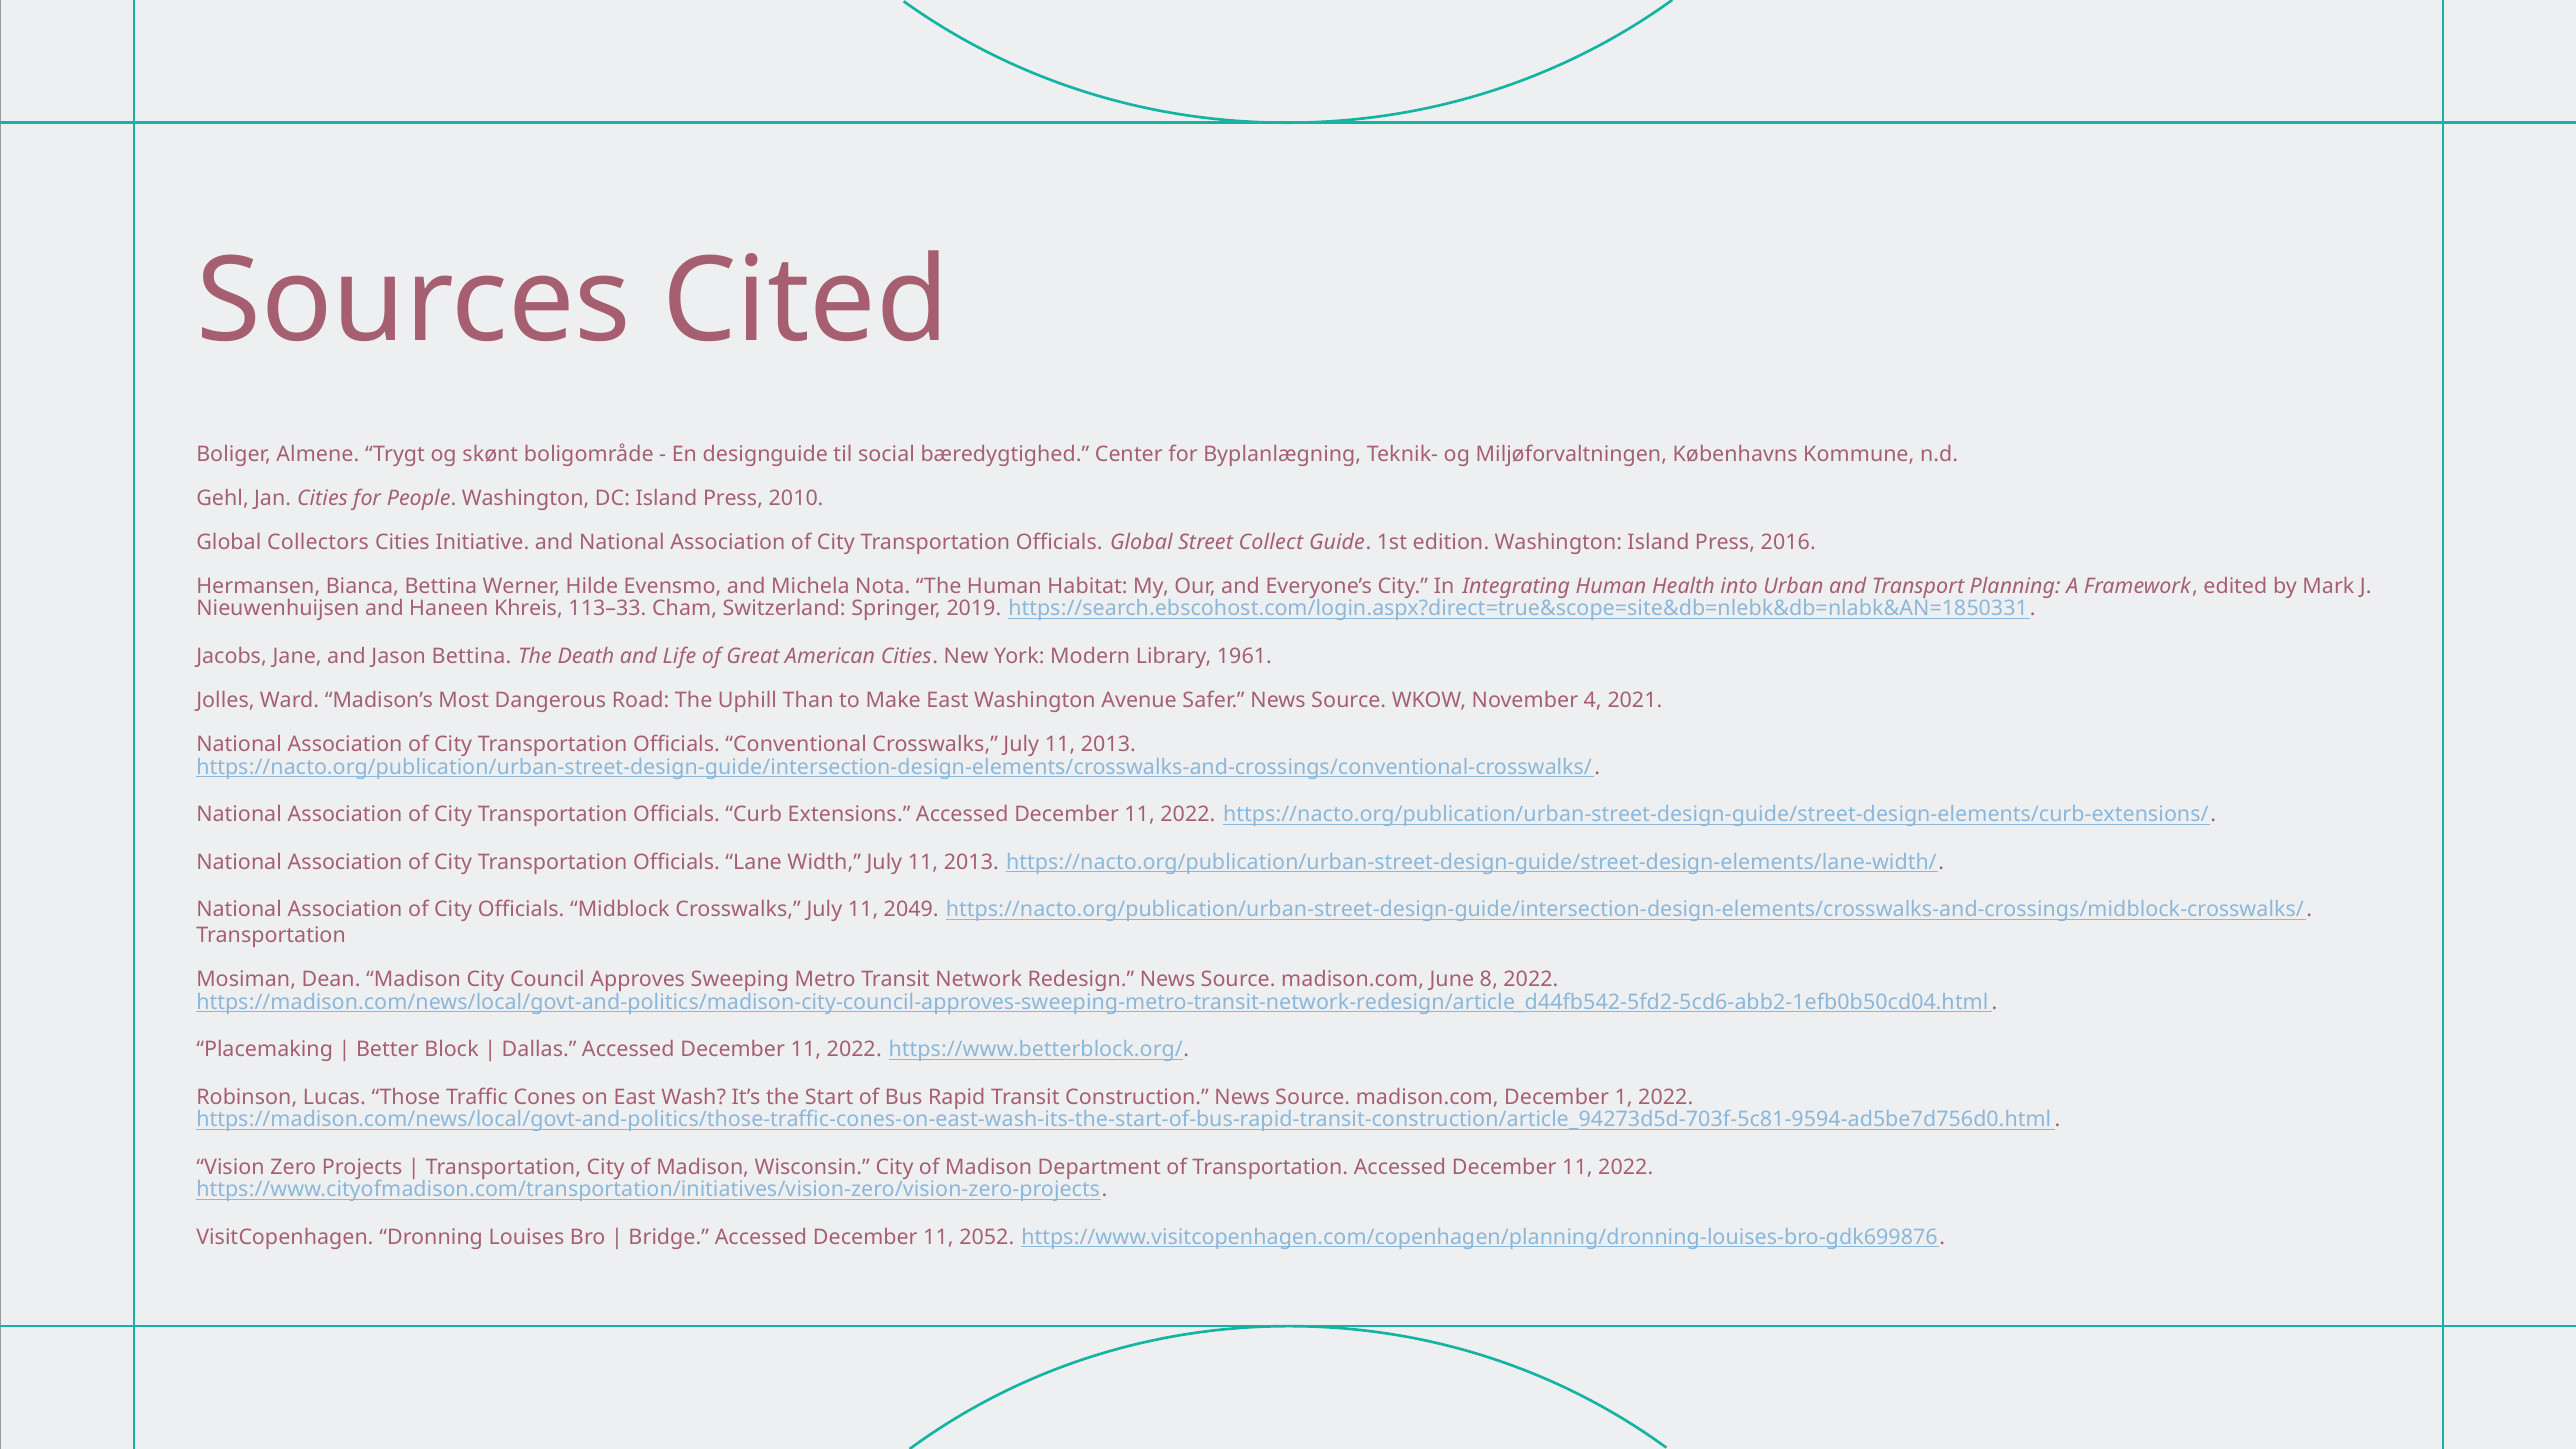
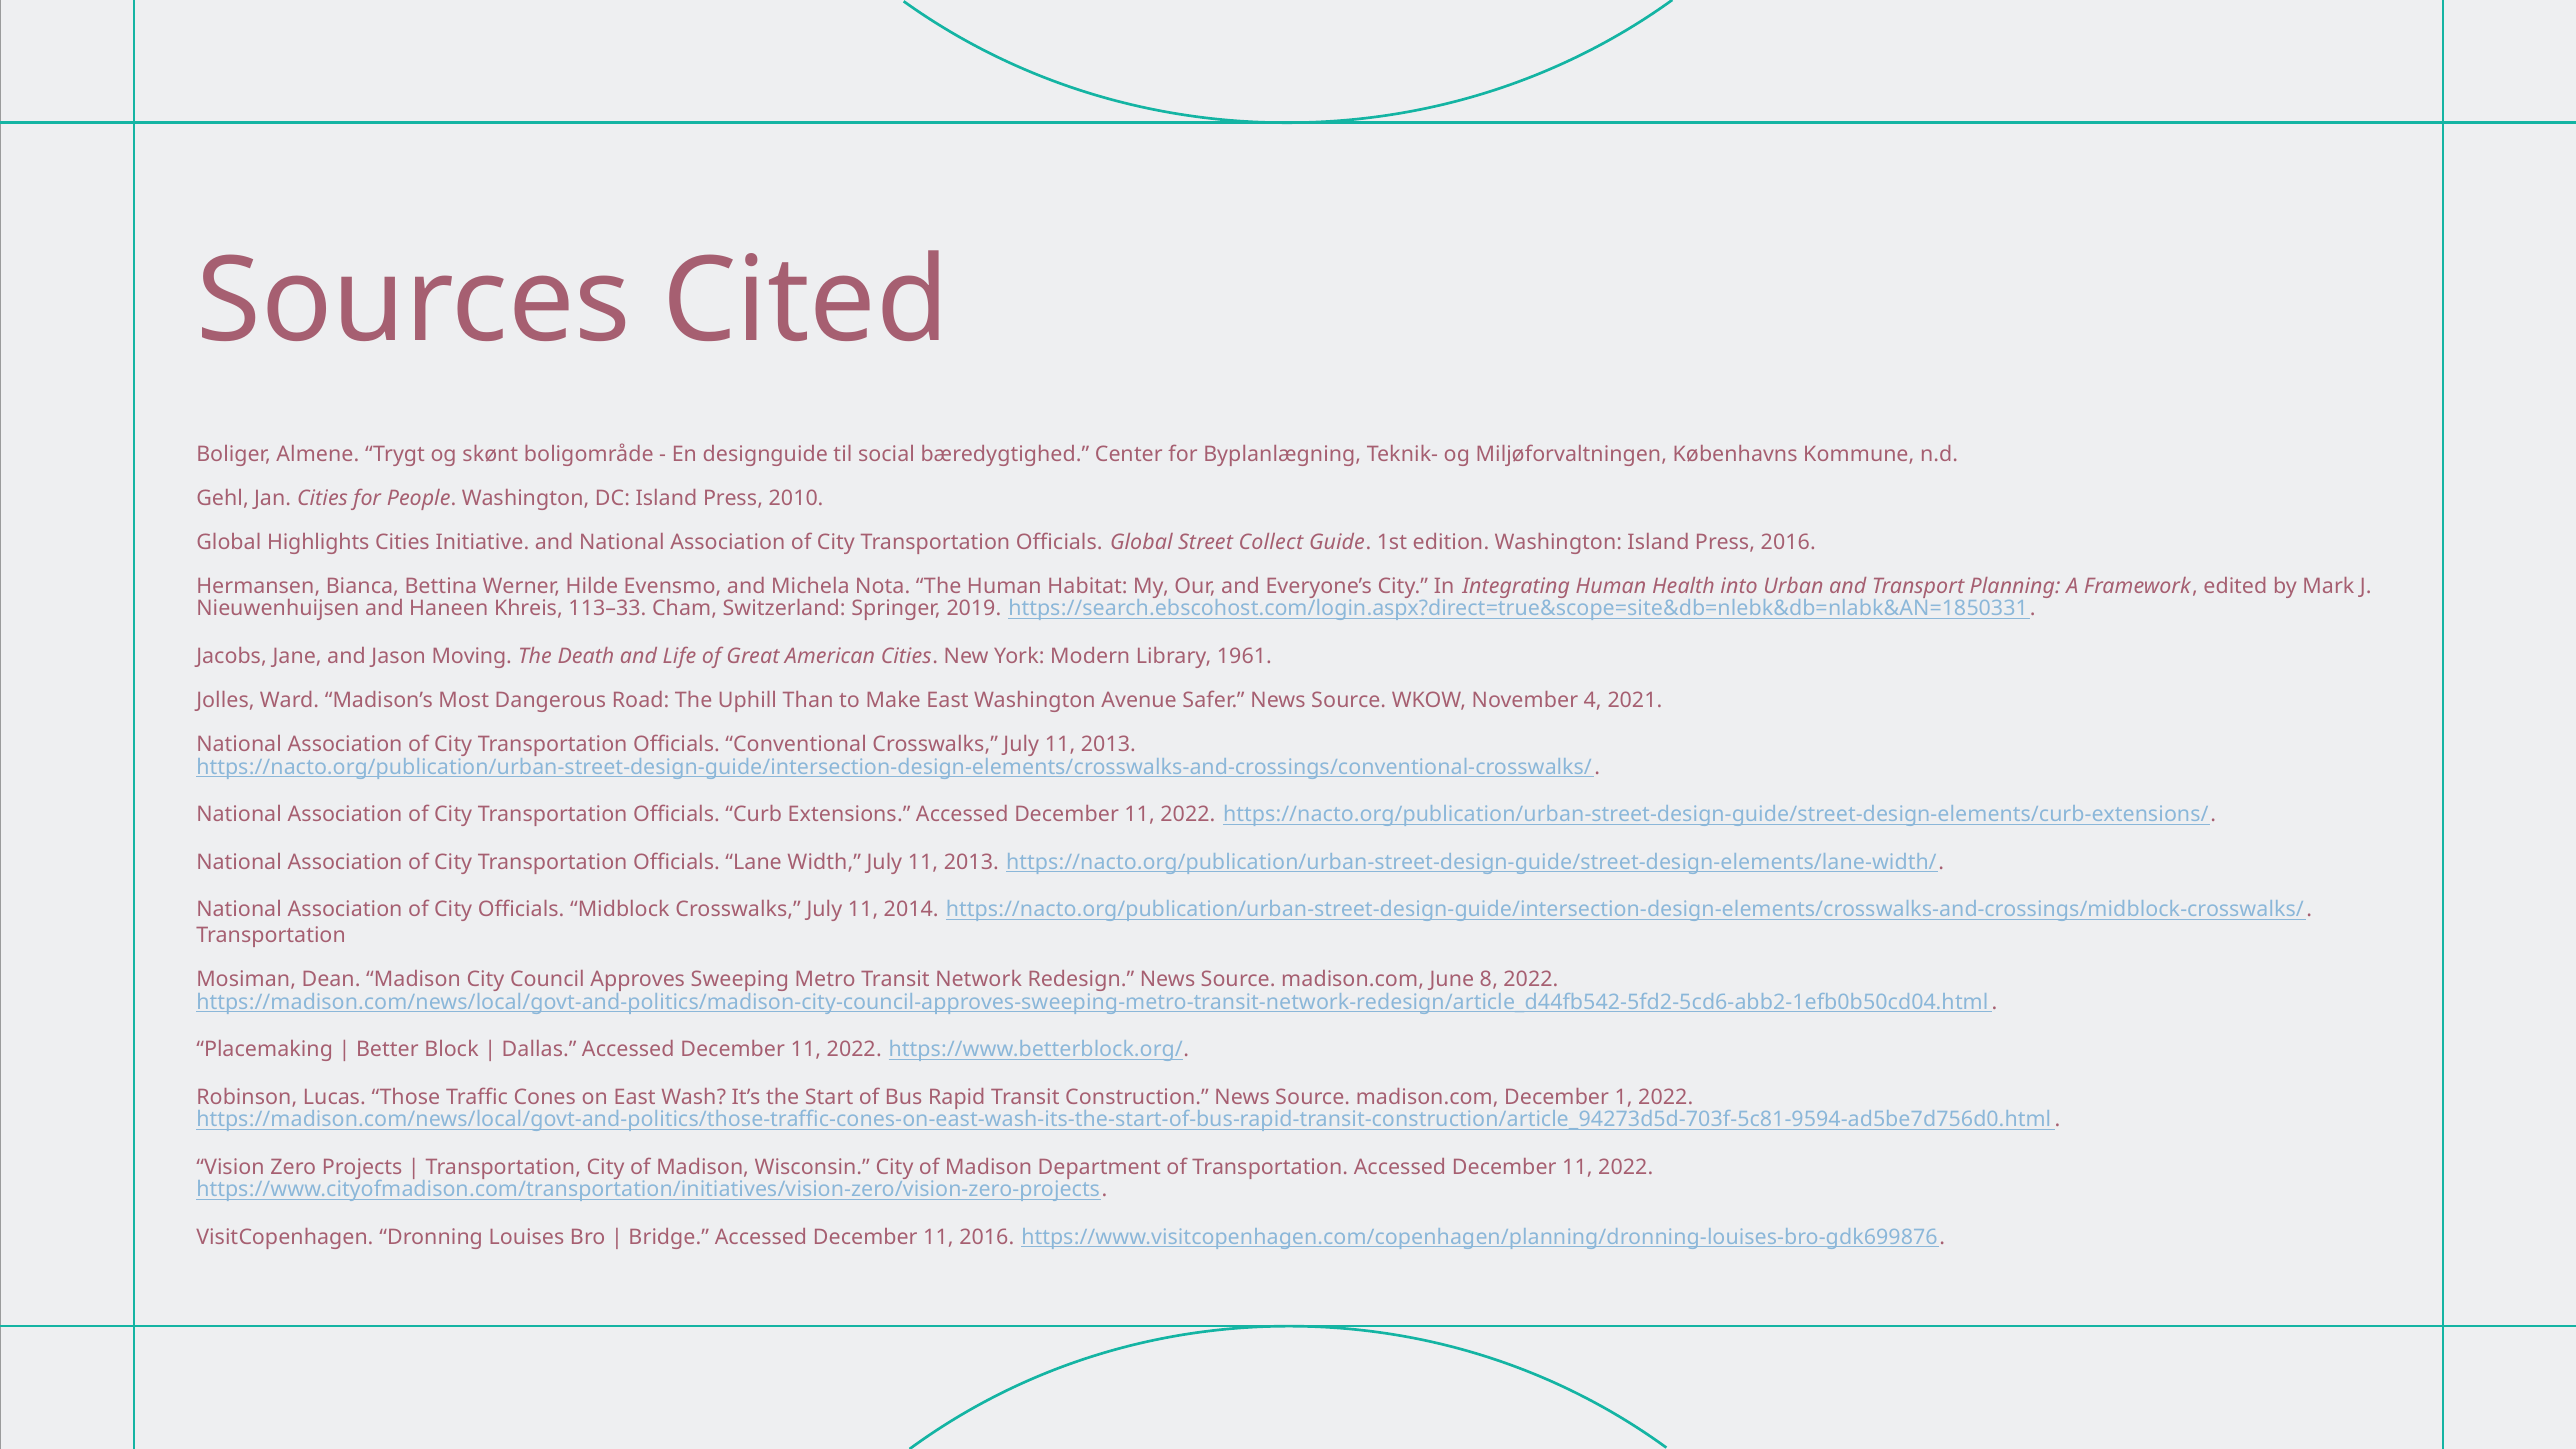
Collectors: Collectors -> Highlights (318, 543)
Jason Bettina: Bettina -> Moving (472, 657)
2049: 2049 -> 2014 (911, 909)
11 2052: 2052 -> 2016 (987, 1237)
